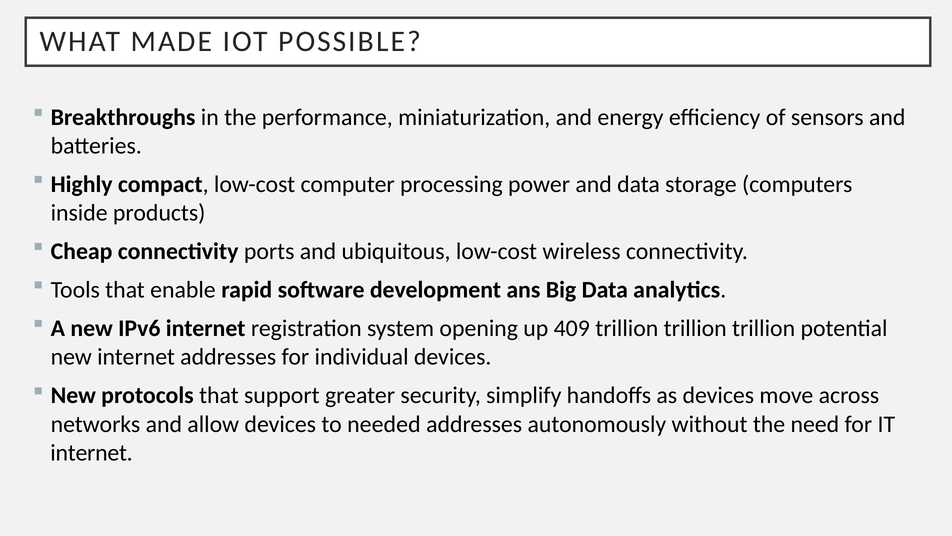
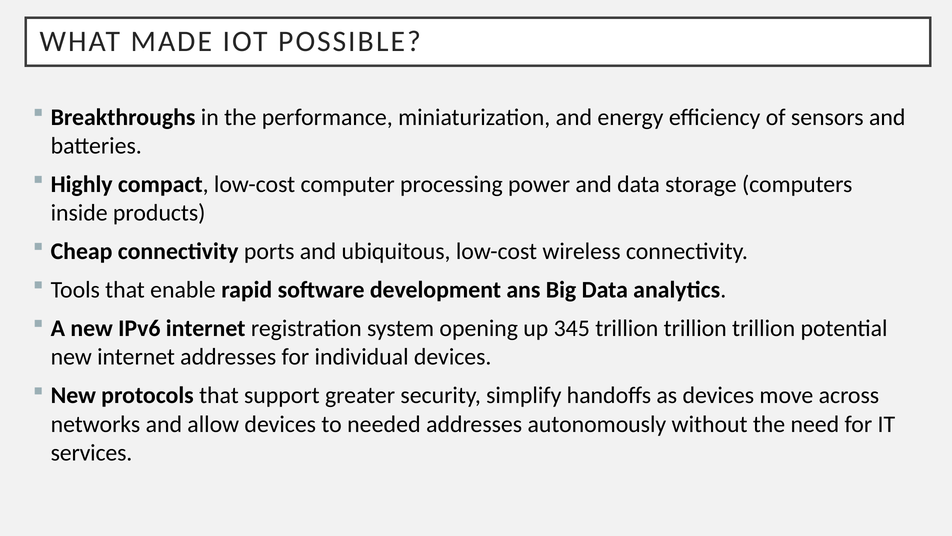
409: 409 -> 345 (572, 328)
internet: internet -> services (91, 452)
